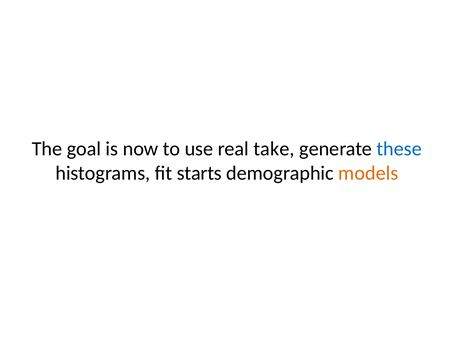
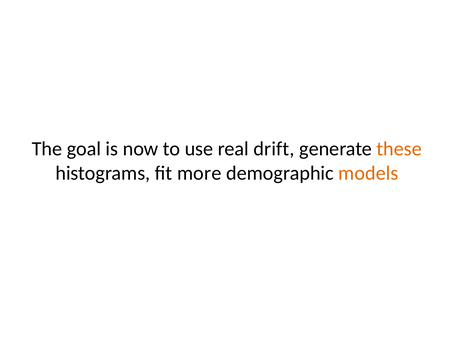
take: take -> drift (274, 149)
these colour: blue -> orange (399, 149)
starts: starts -> more (199, 173)
